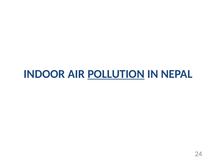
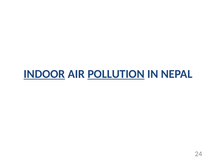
INDOOR underline: none -> present (44, 74)
